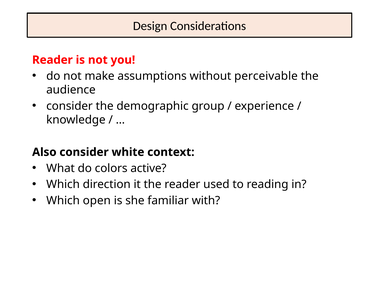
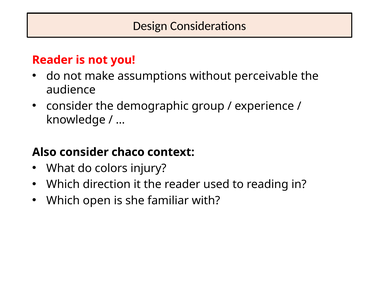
white: white -> chaco (128, 152)
active: active -> injury (148, 169)
